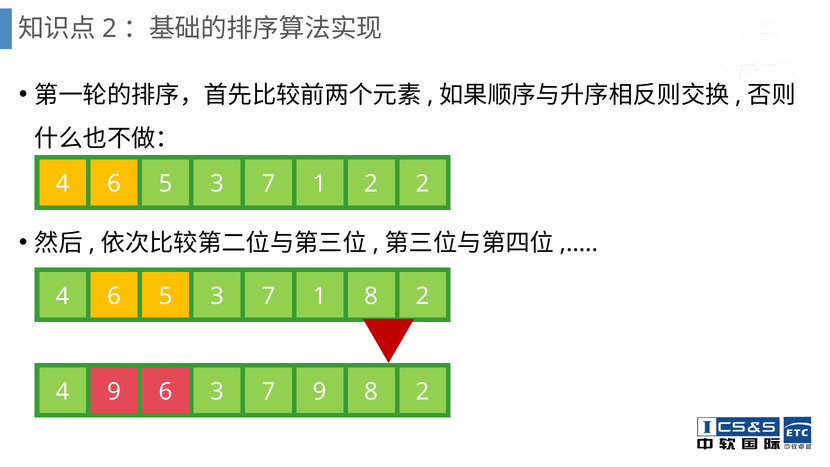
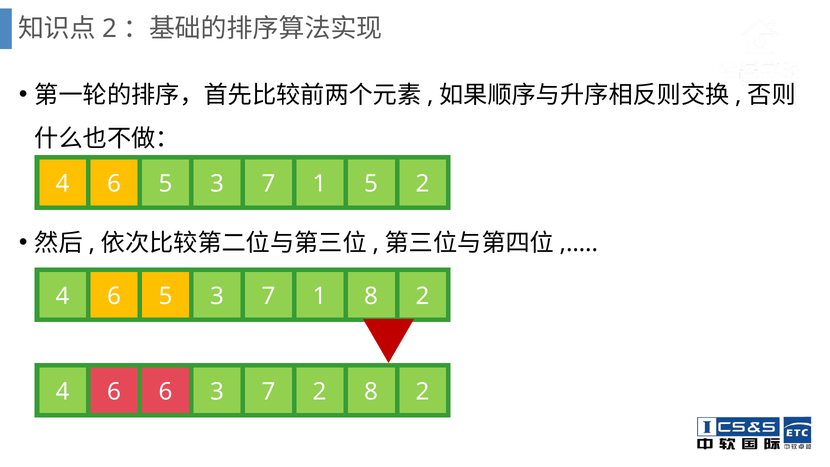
1 2: 2 -> 5 (371, 184)
9: 9 -> 6 (114, 392)
7 9: 9 -> 2 (320, 392)
